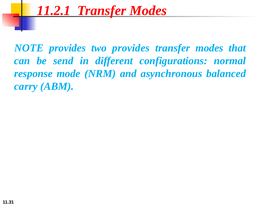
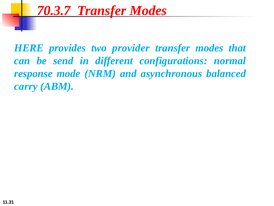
11.2.1: 11.2.1 -> 70.3.7 (54, 11)
NOTE: NOTE -> HERE (29, 48)
two provides: provides -> provider (131, 48)
